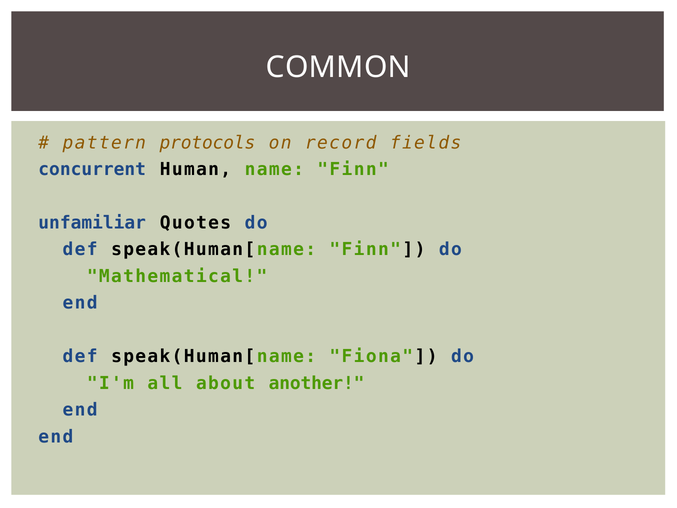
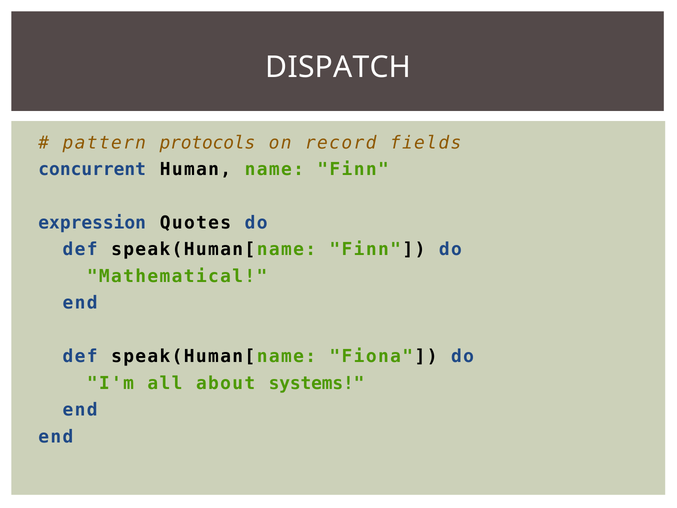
COMMON: COMMON -> DISPATCH (338, 67)
unfamiliar: unfamiliar -> expression (92, 223)
another: another -> systems (317, 383)
